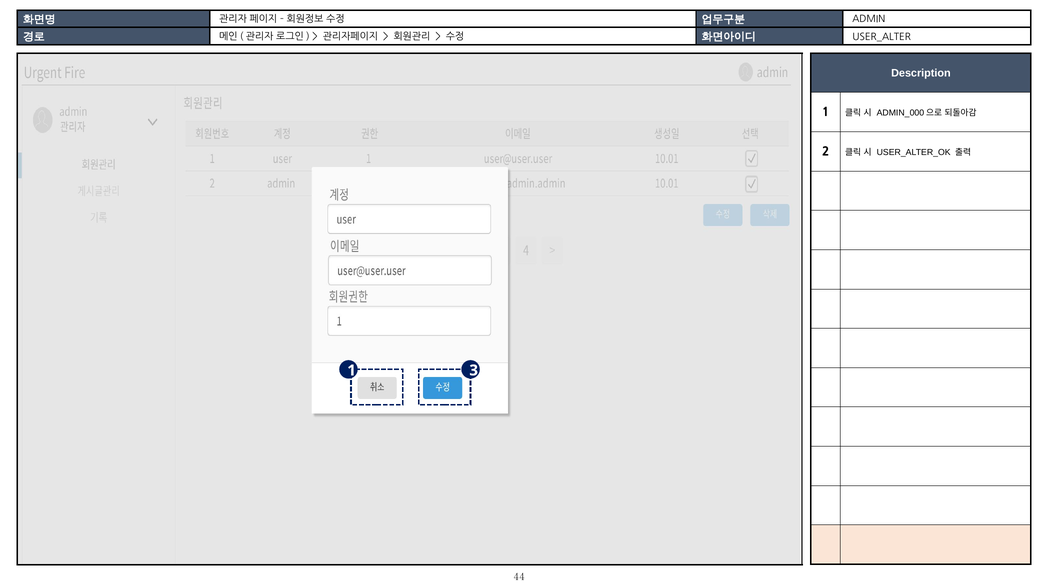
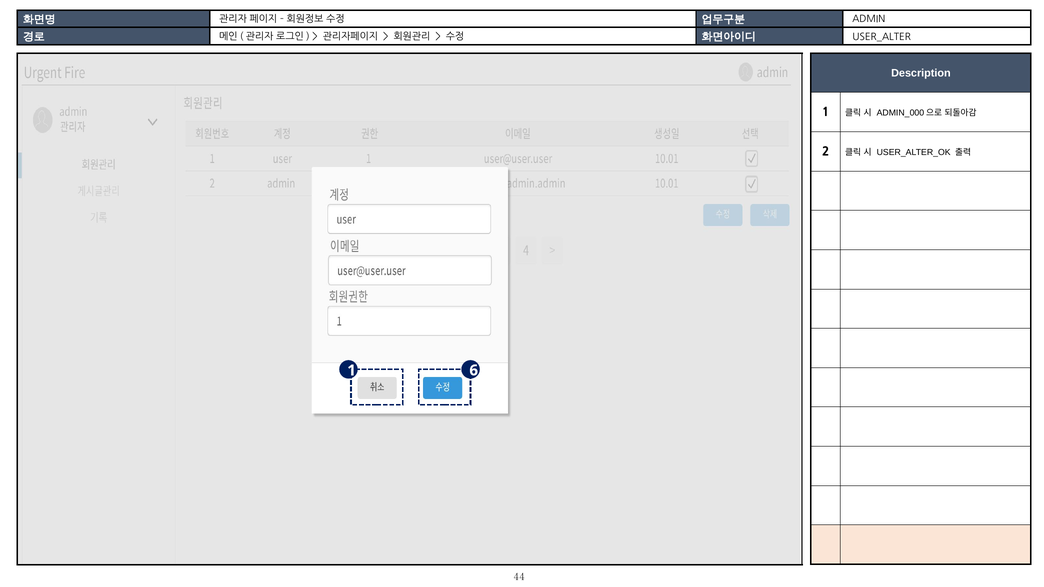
3: 3 -> 6 (474, 371)
